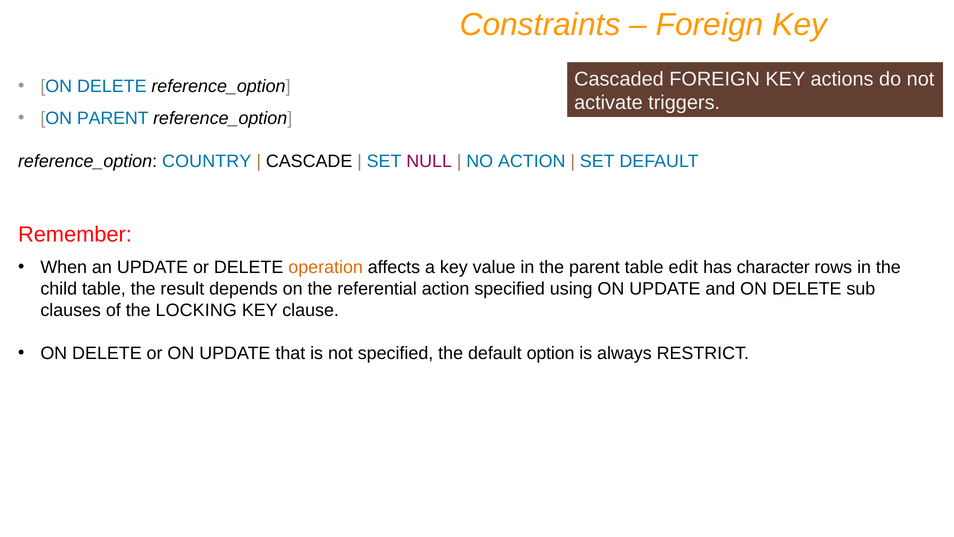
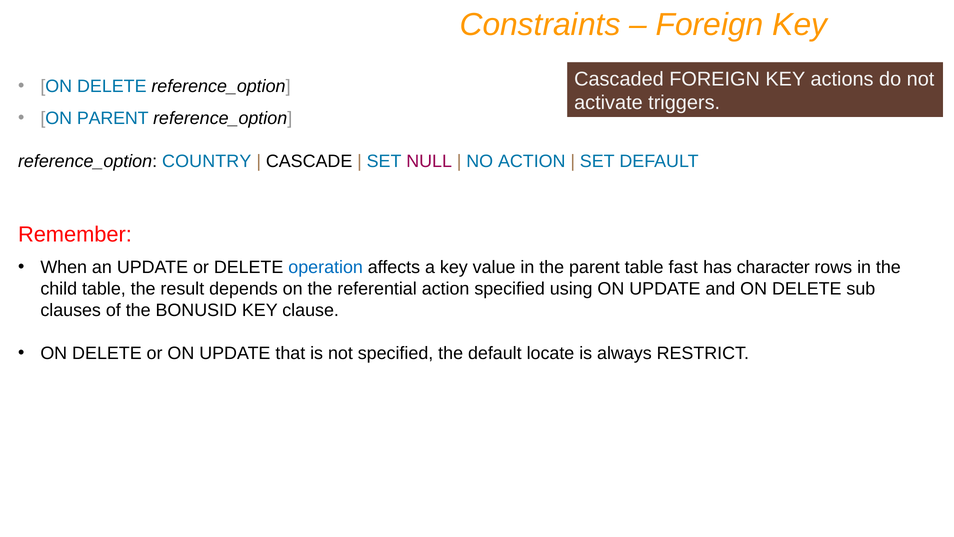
operation colour: orange -> blue (326, 267)
edit: edit -> fast (683, 267)
LOCKING: LOCKING -> BONUSID (196, 310)
option: option -> locate (550, 353)
